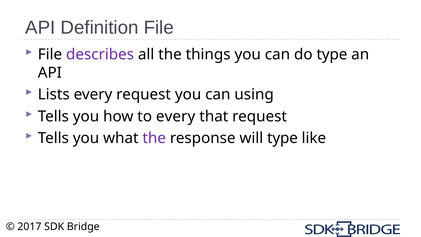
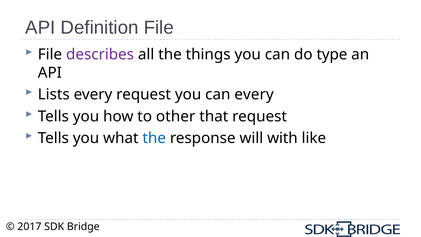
can using: using -> every (254, 94)
to every: every -> other (176, 116)
the colour: purple -> blue (154, 138)
will type: type -> with (282, 138)
